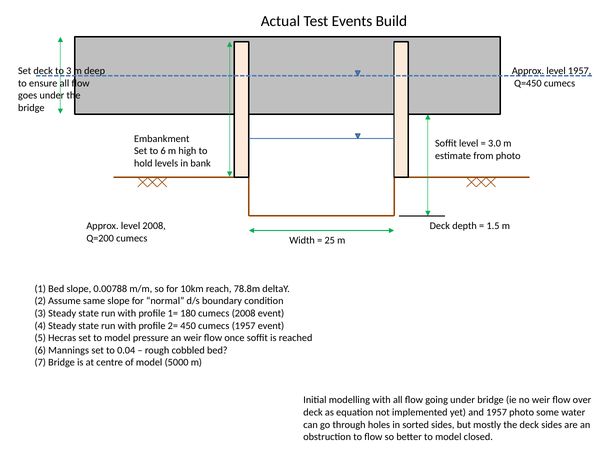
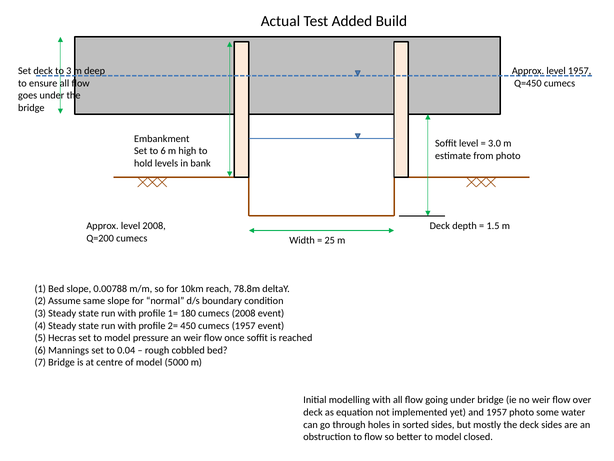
Events: Events -> Added (352, 21)
